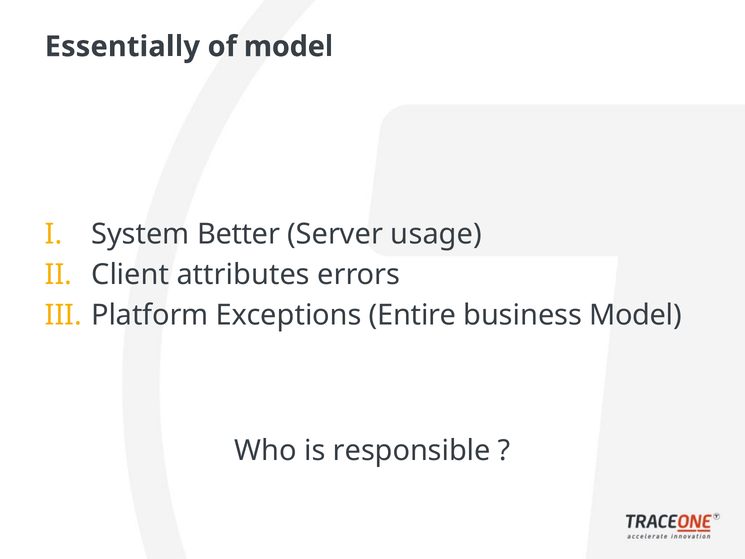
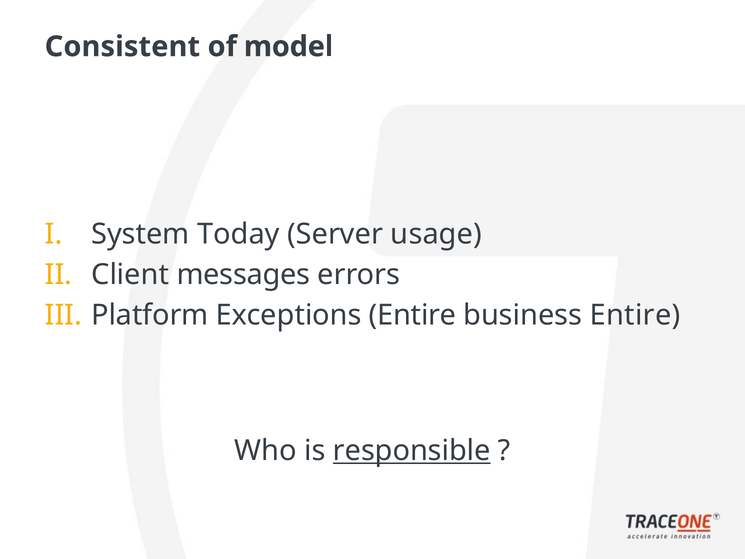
Essentially: Essentially -> Consistent (122, 47)
Better: Better -> Today (238, 234)
attributes: attributes -> messages (243, 275)
business Model: Model -> Entire (635, 315)
responsible underline: none -> present (412, 451)
